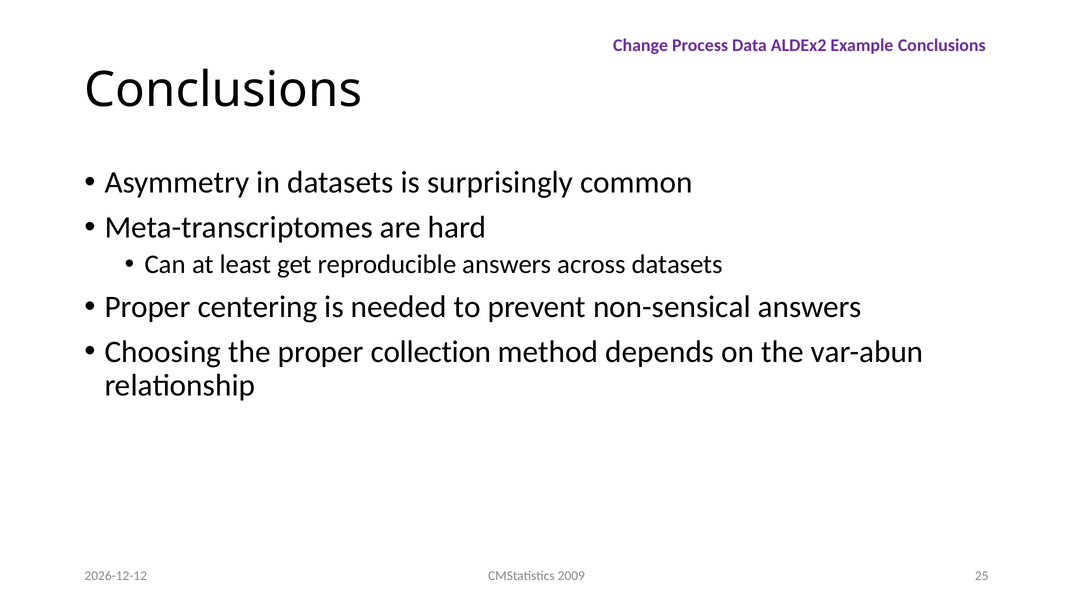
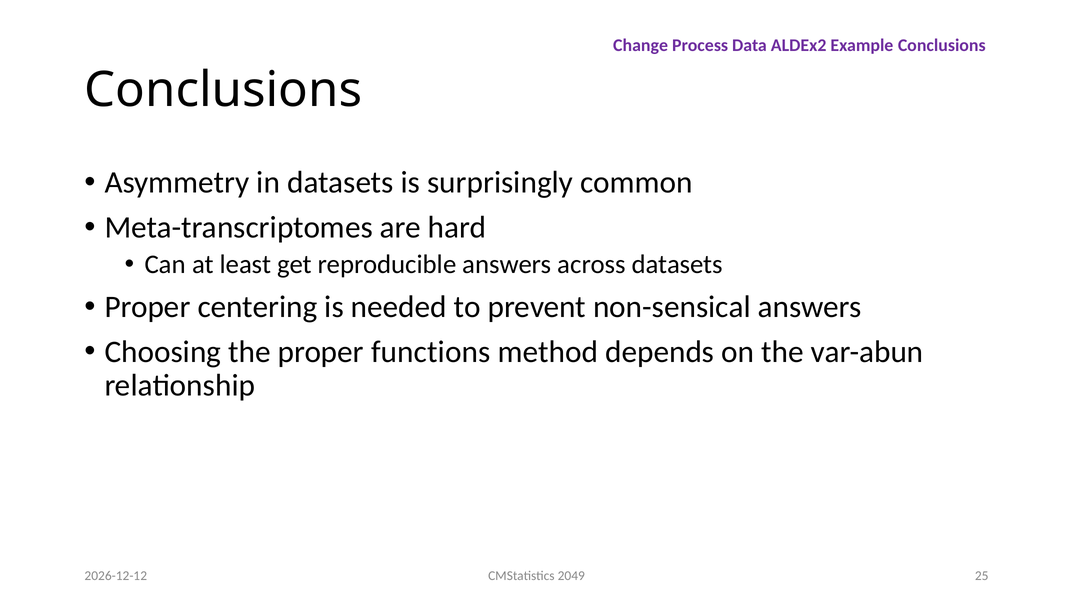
collection: collection -> functions (431, 352)
2009: 2009 -> 2049 (571, 576)
